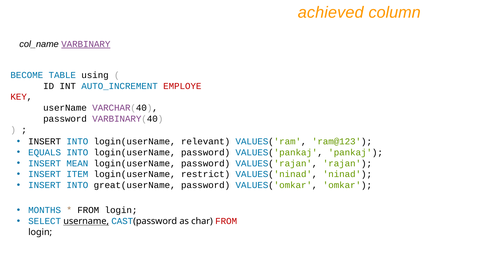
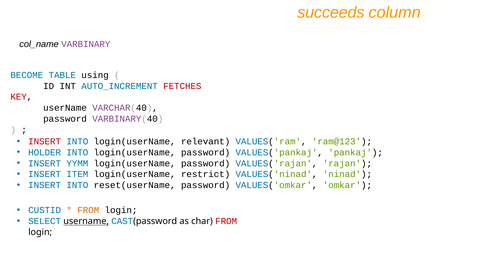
achieved: achieved -> succeeds (331, 13)
VARBINARY underline: present -> none (86, 44)
EMPLOYE: EMPLOYE -> FETCHES (182, 86)
INSERT colour: black -> red (45, 141)
EQUALS: EQUALS -> HOLDER (45, 152)
MEAN: MEAN -> YYMM (77, 163)
great(userName: great(userName -> reset(userName (135, 185)
MONTHS: MONTHS -> CUSTID (45, 210)
FROM colour: black -> orange (88, 210)
